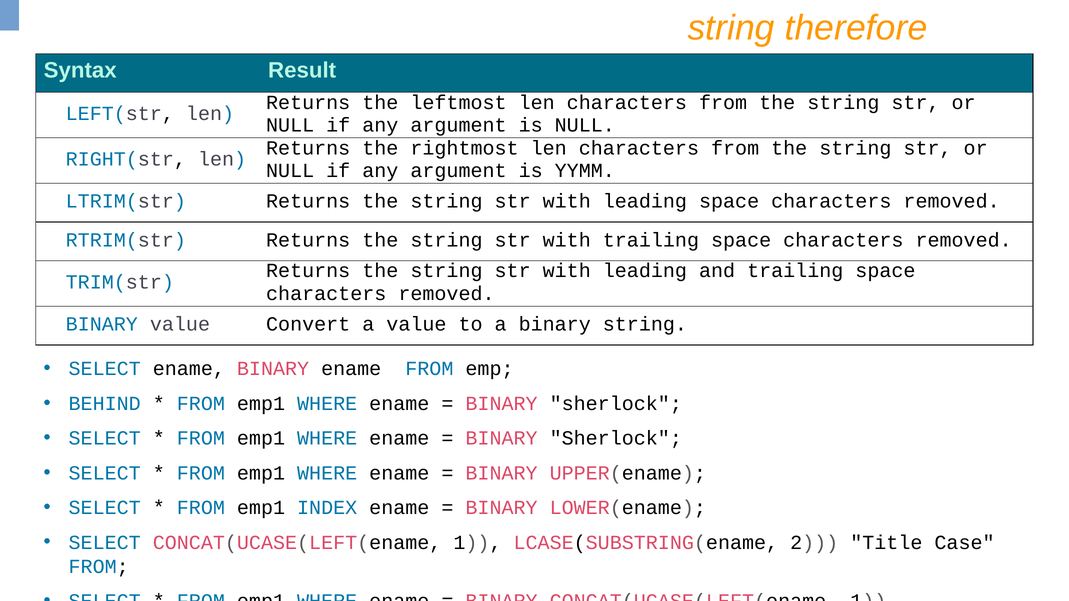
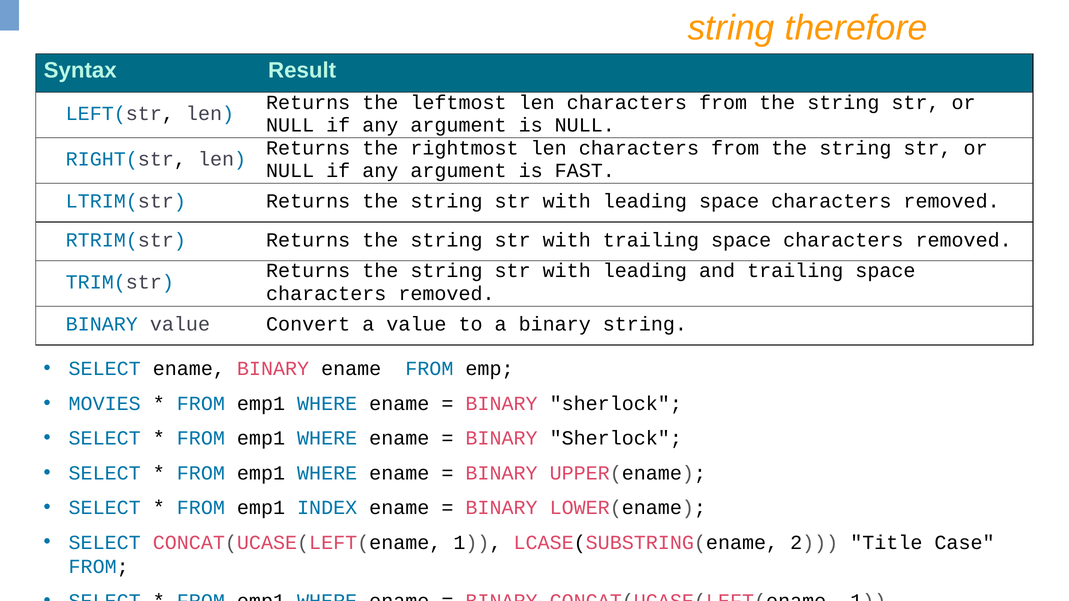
YYMM: YYMM -> FAST (585, 171)
BEHIND: BEHIND -> MOVIES (105, 404)
